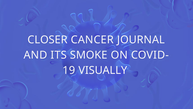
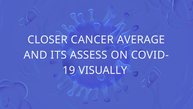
JOURNAL: JOURNAL -> AVERAGE (141, 40)
SMOKE: SMOKE -> ASSESS (89, 55)
